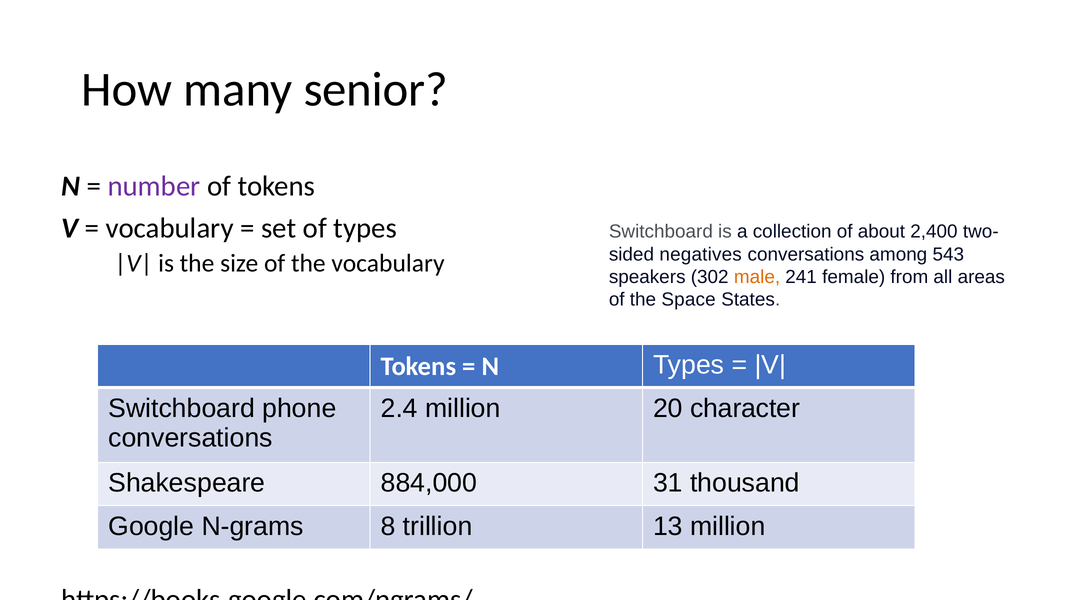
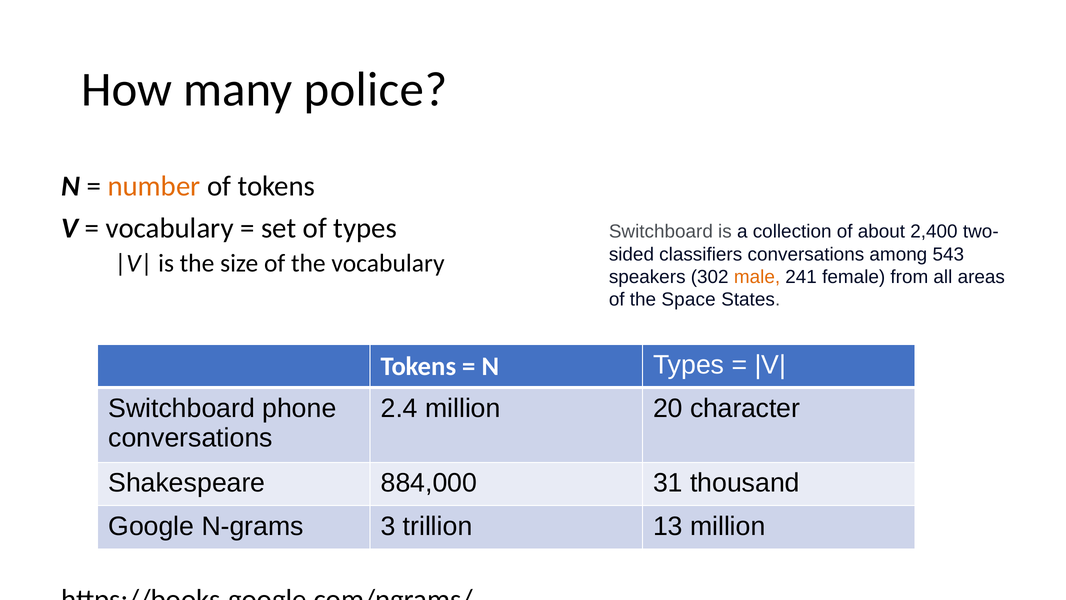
senior: senior -> police (375, 90)
number colour: purple -> orange (154, 186)
negatives: negatives -> classifiers (701, 254)
8: 8 -> 3 (388, 526)
